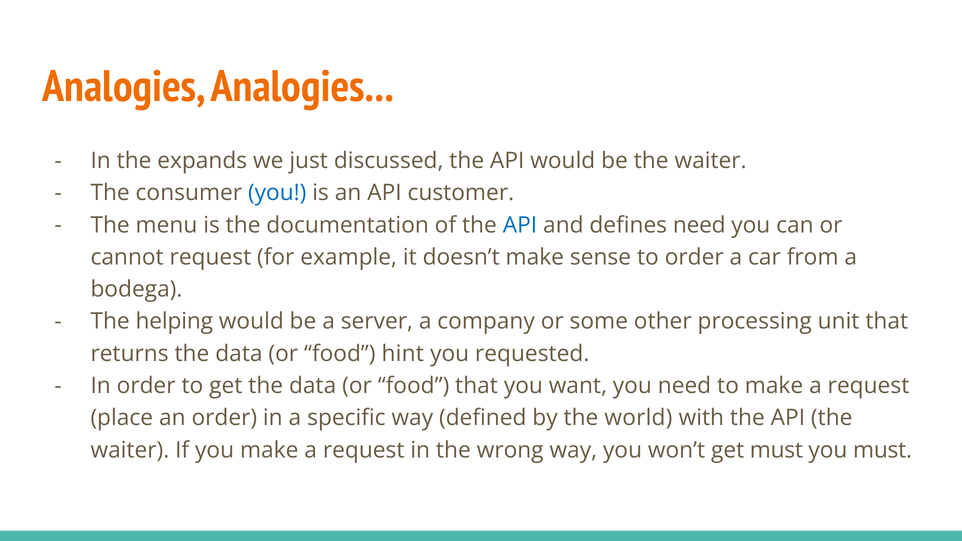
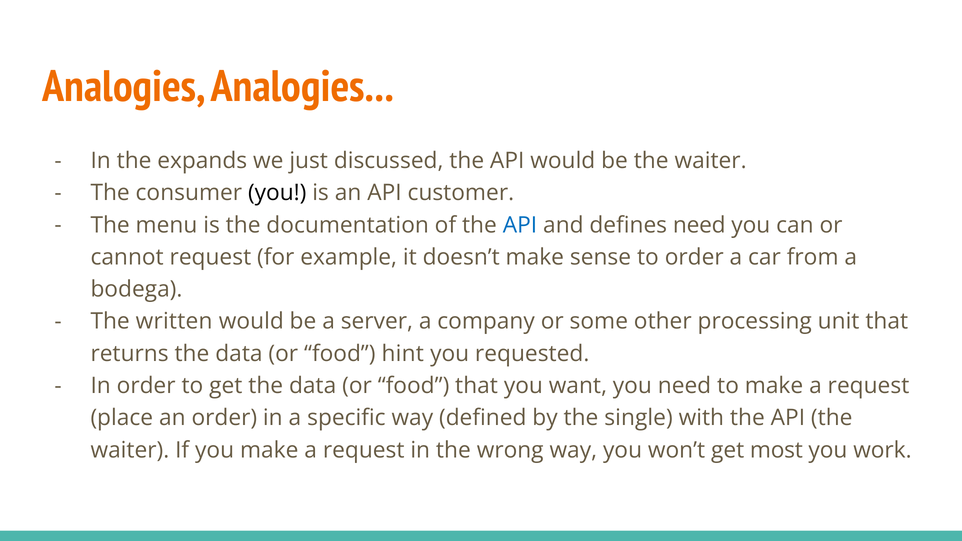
you colour: blue -> black (277, 193)
helping: helping -> written (174, 322)
world: world -> single (639, 418)
get must: must -> most (776, 450)
you must: must -> work (882, 450)
